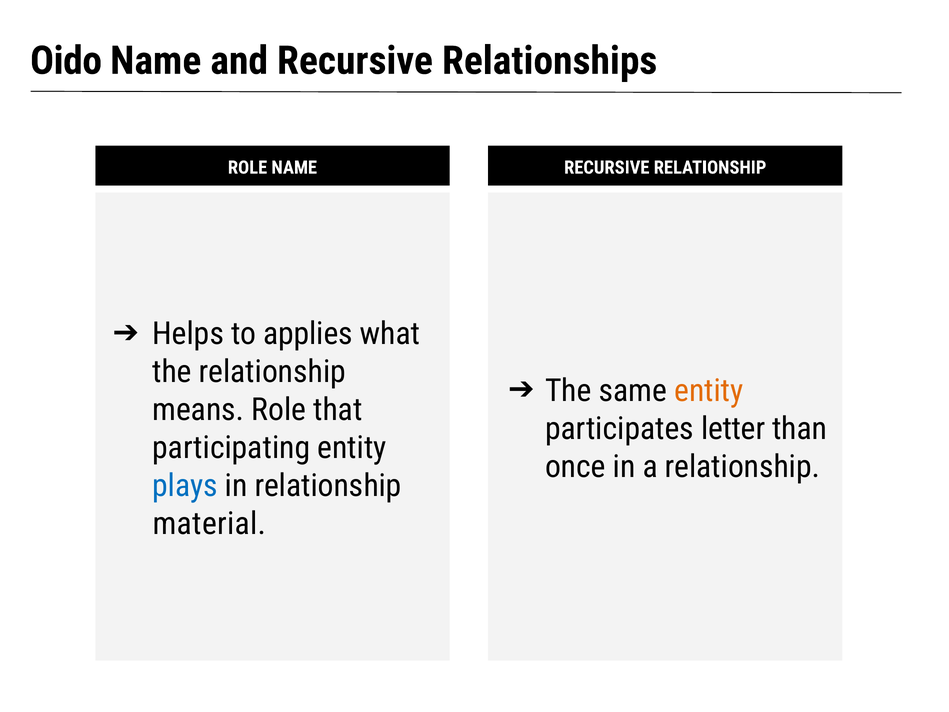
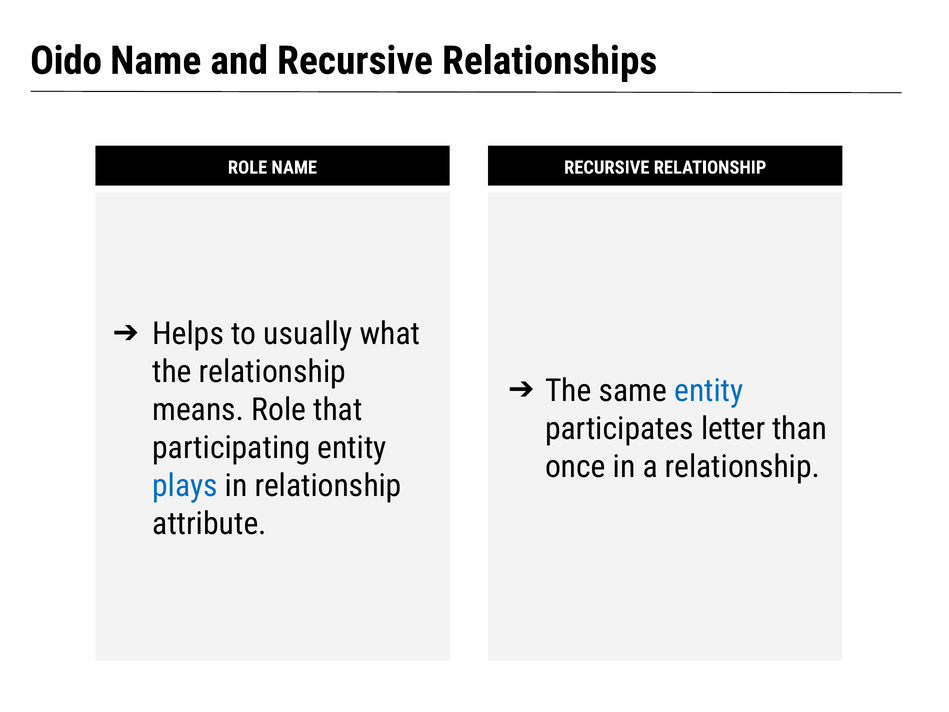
applies: applies -> usually (308, 334)
entity colour: orange -> blue (709, 391)
material: material -> attribute (210, 524)
